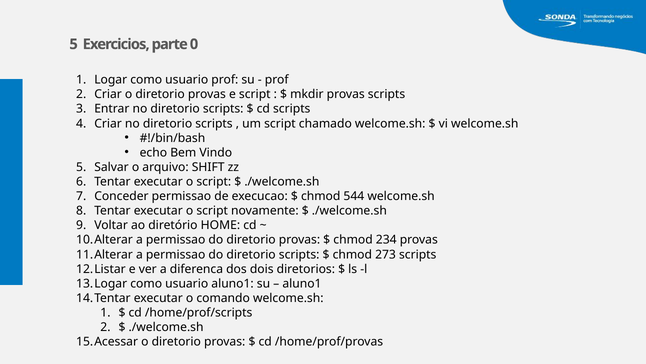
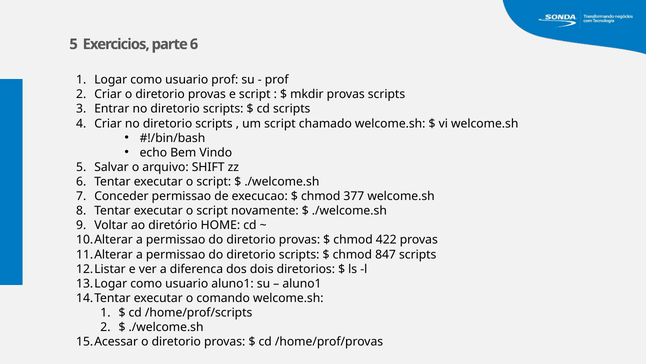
parte 0: 0 -> 6 (194, 44)
544: 544 -> 377 (354, 196)
234: 234 -> 422 (386, 240)
273: 273 -> 847 (386, 254)
